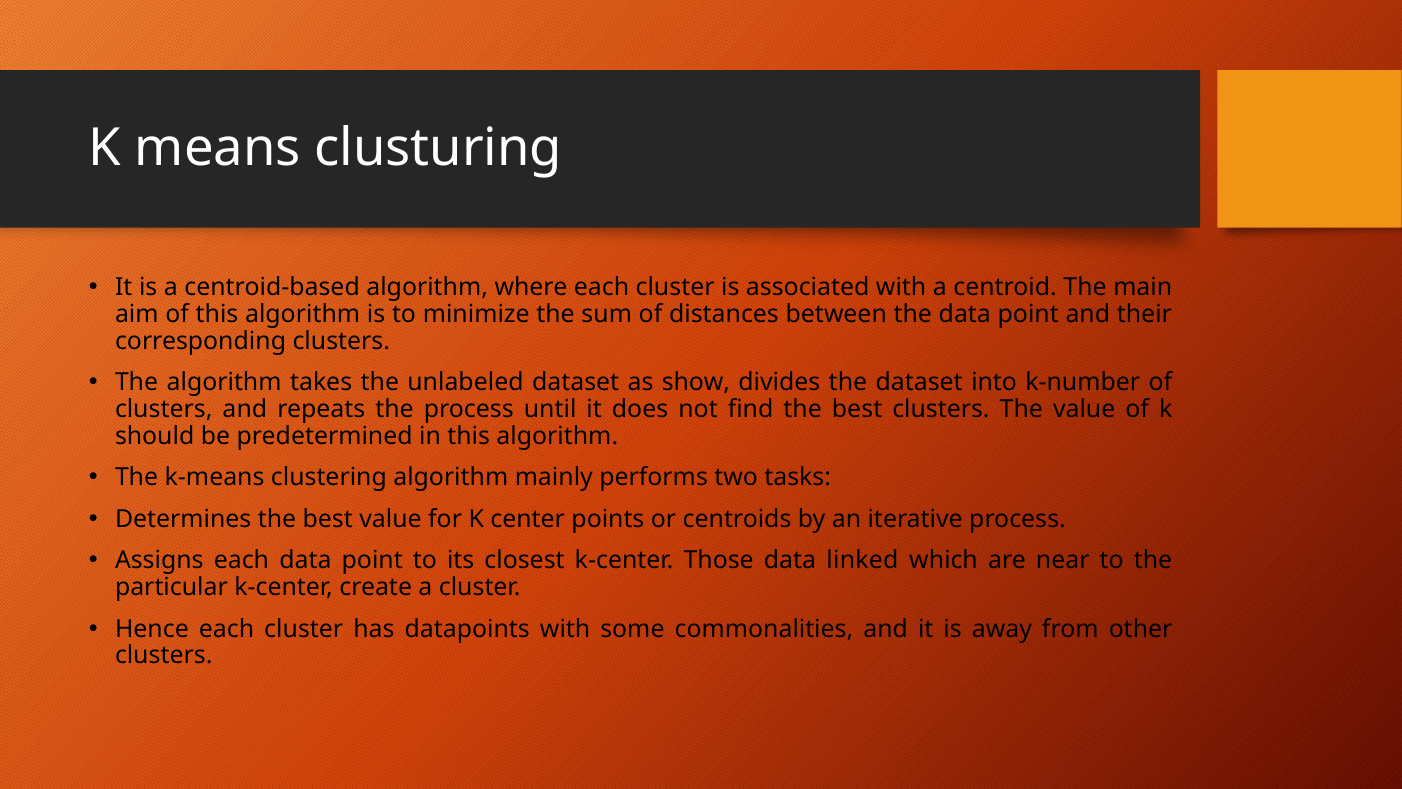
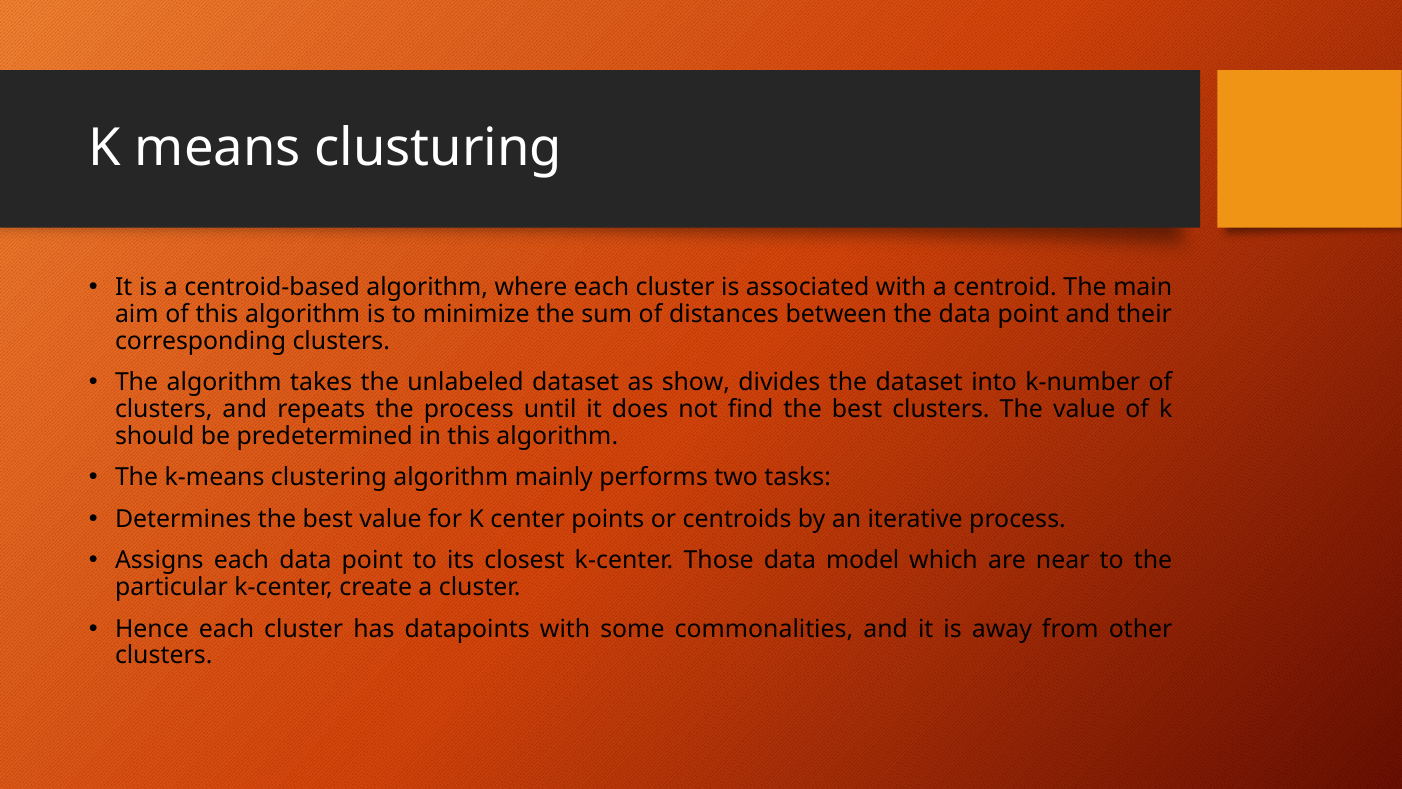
linked: linked -> model (863, 560)
